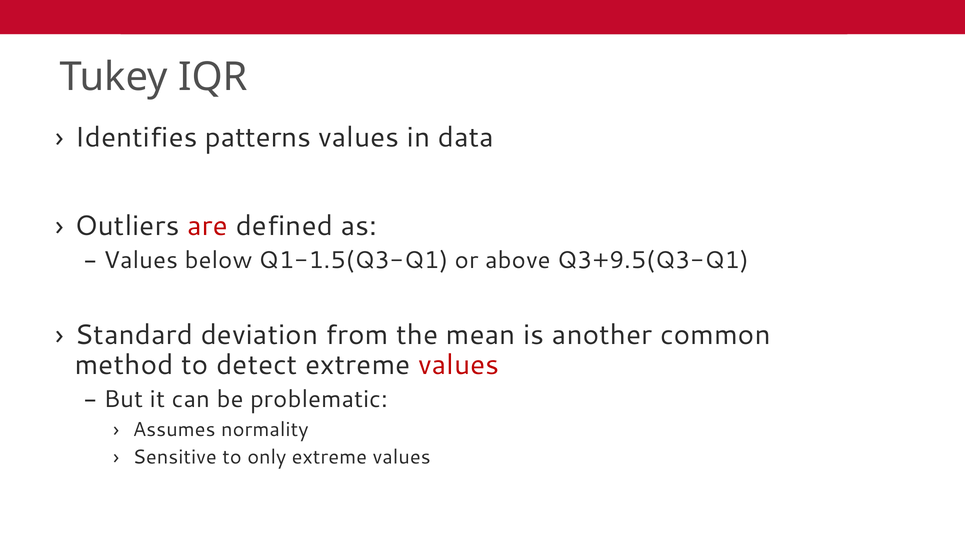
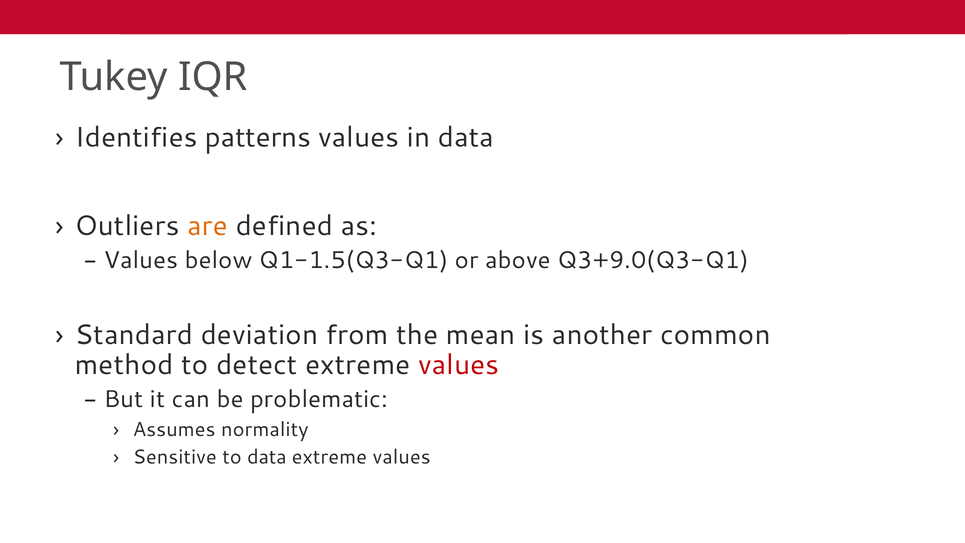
are colour: red -> orange (208, 226)
Q3+9.5(Q3-Q1: Q3+9.5(Q3-Q1 -> Q3+9.0(Q3-Q1 (653, 260)
to only: only -> data (267, 457)
